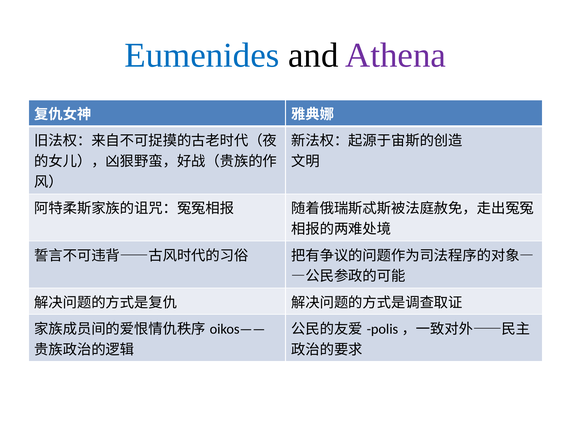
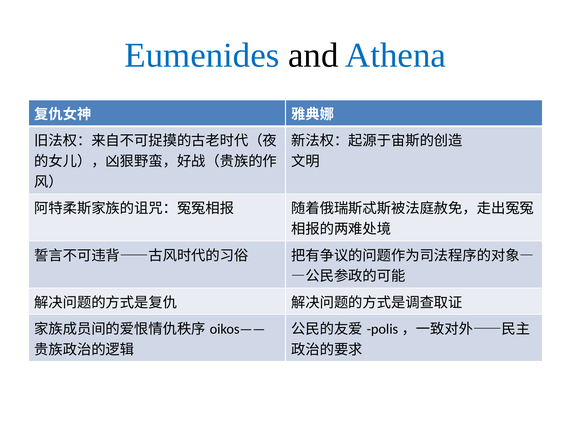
Athena colour: purple -> blue (396, 55)
